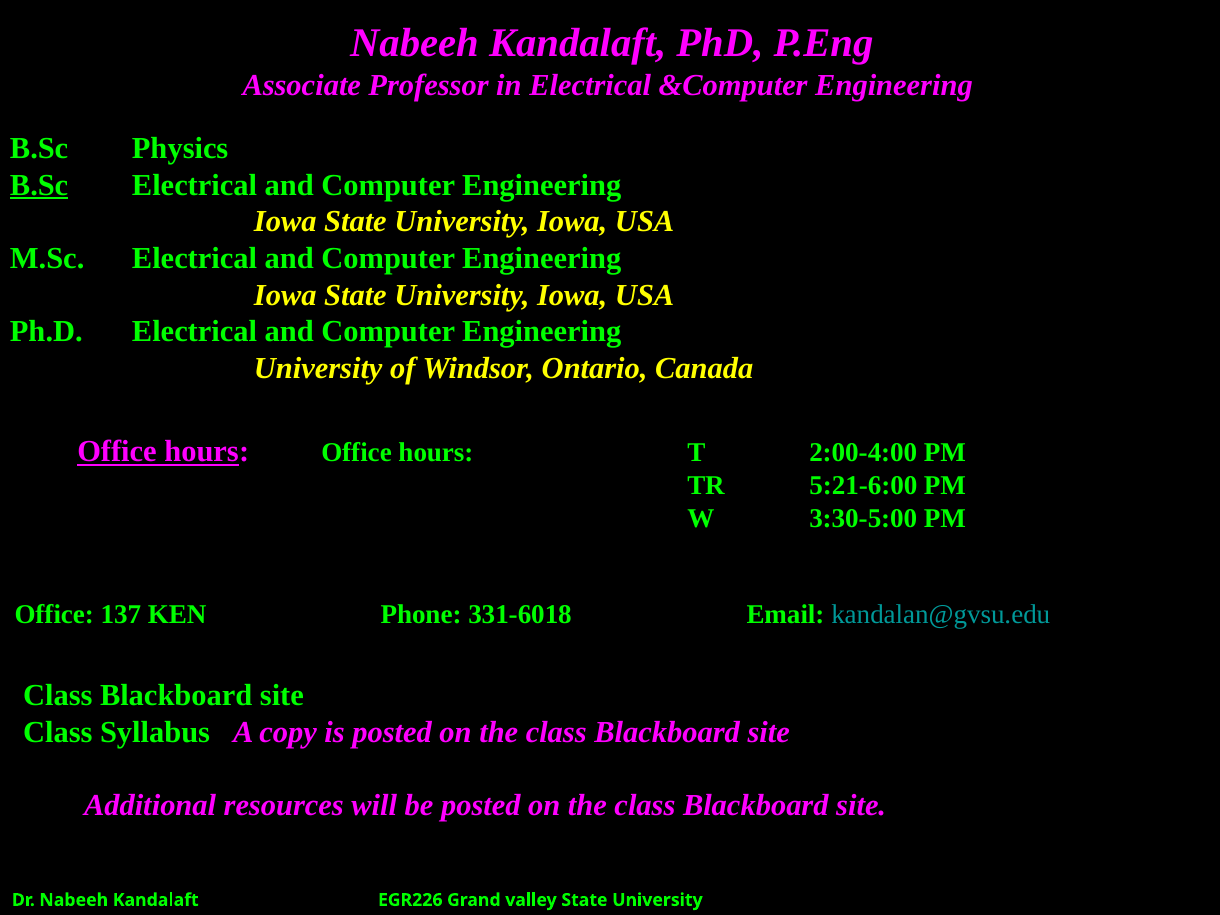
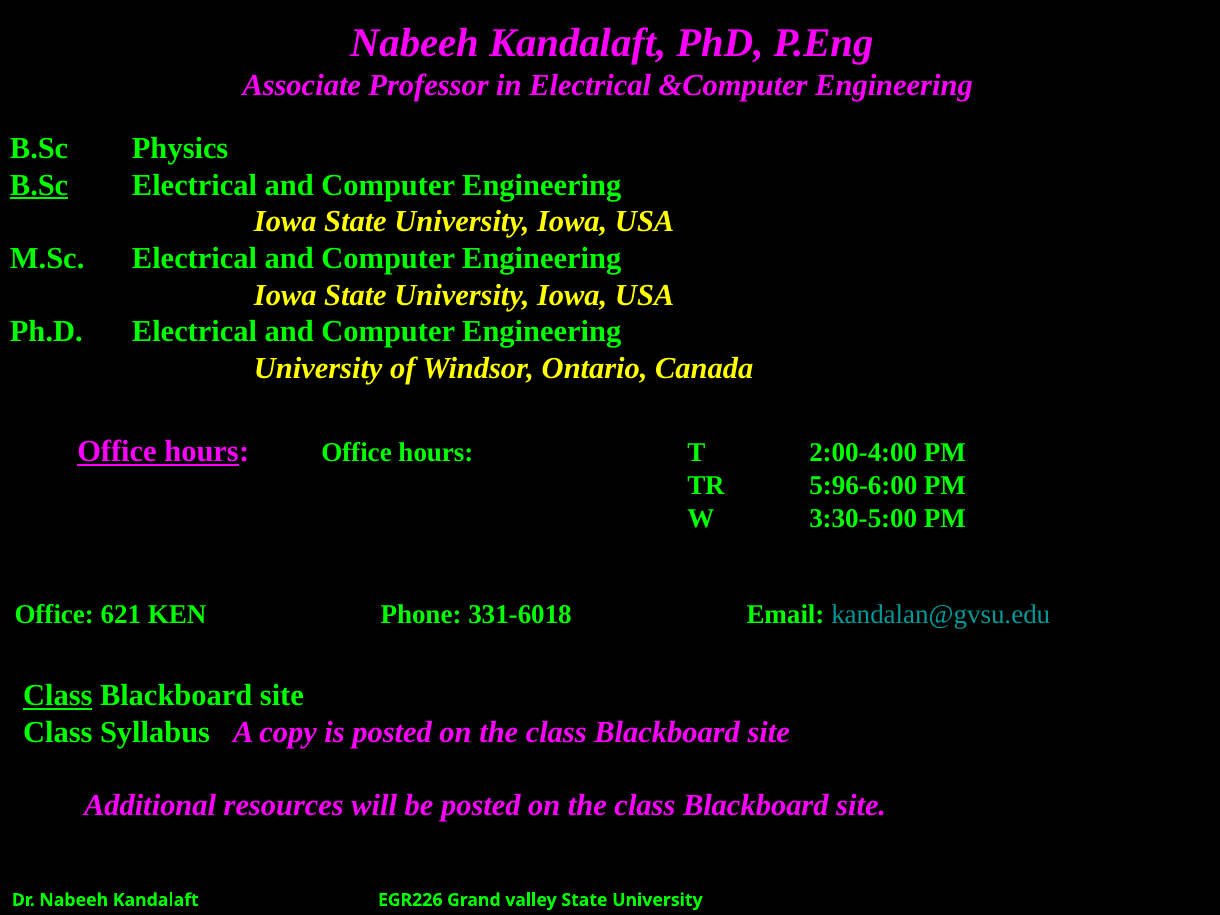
5:21-6:00: 5:21-6:00 -> 5:96-6:00 (863, 486)
137: 137 -> 621 (121, 615)
Class underline: none -> present (58, 696)
